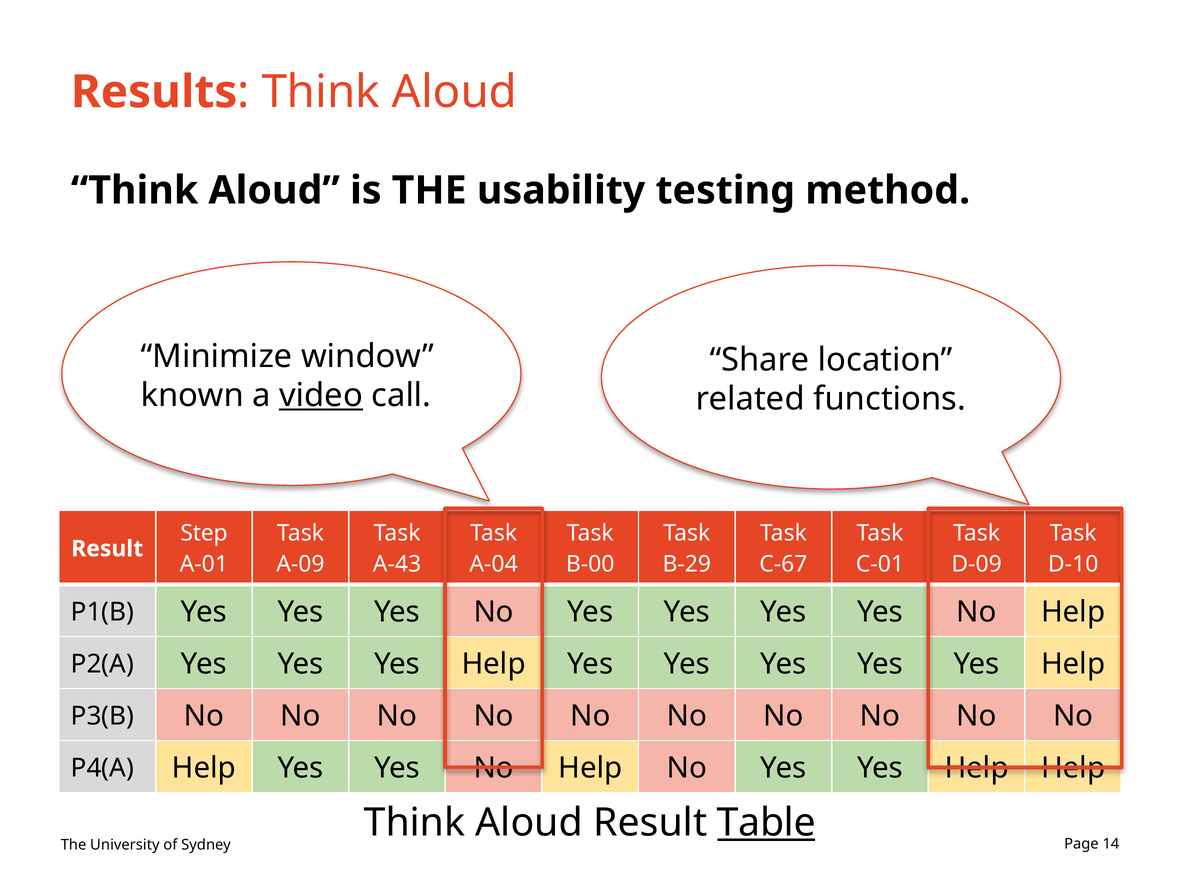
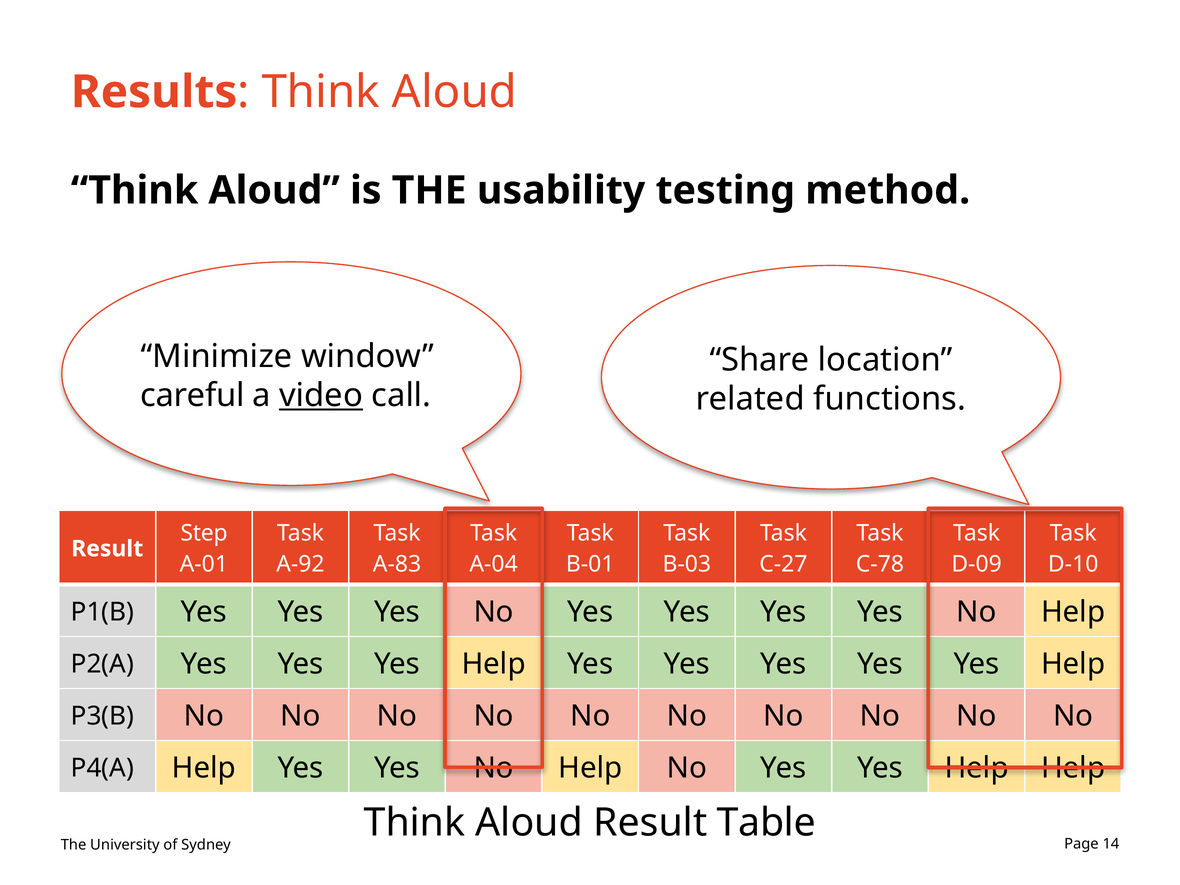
known: known -> careful (192, 396)
A-09: A-09 -> A-92 (300, 564)
A-43: A-43 -> A-83 (397, 564)
B-00: B-00 -> B-01 (590, 564)
B-29: B-29 -> B-03 (687, 564)
C-67: C-67 -> C-27 (783, 564)
C-01: C-01 -> C-78 (880, 564)
Table underline: present -> none (766, 823)
